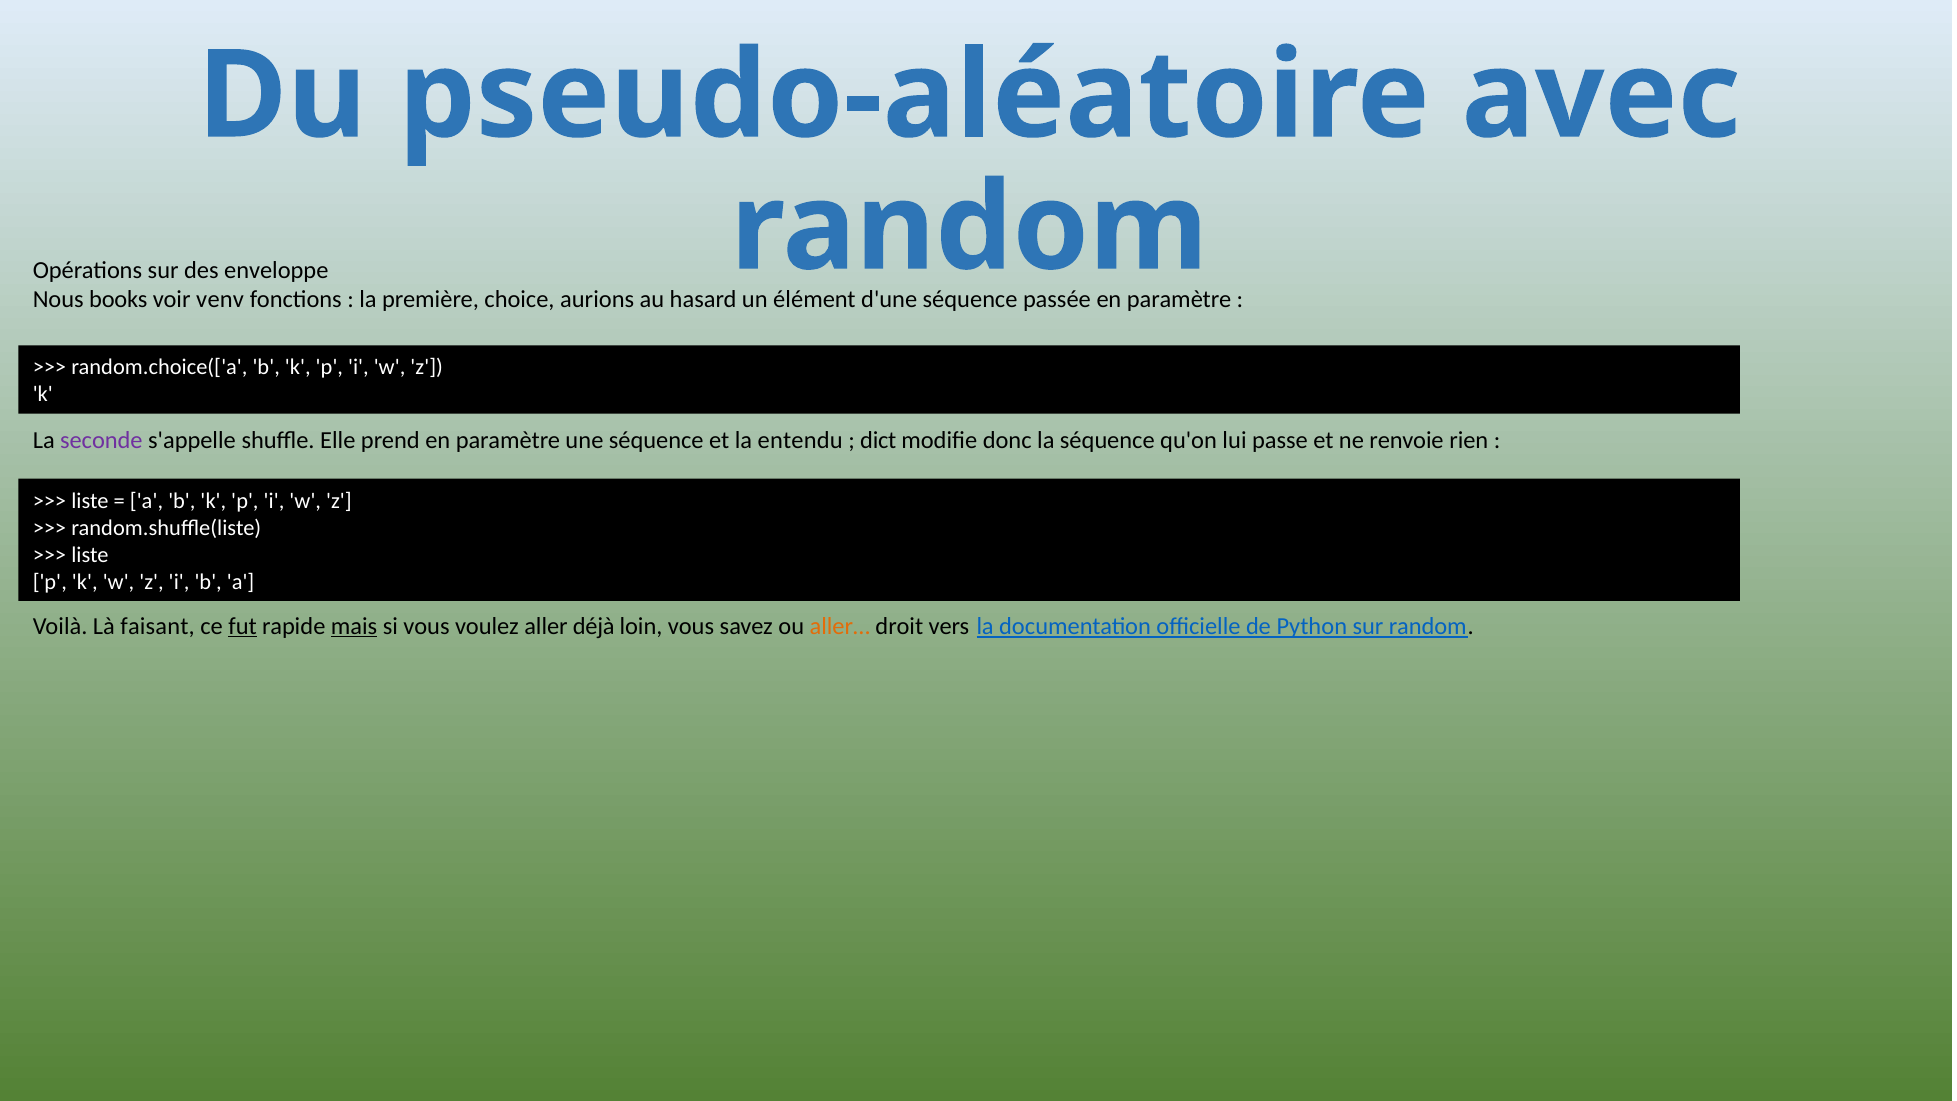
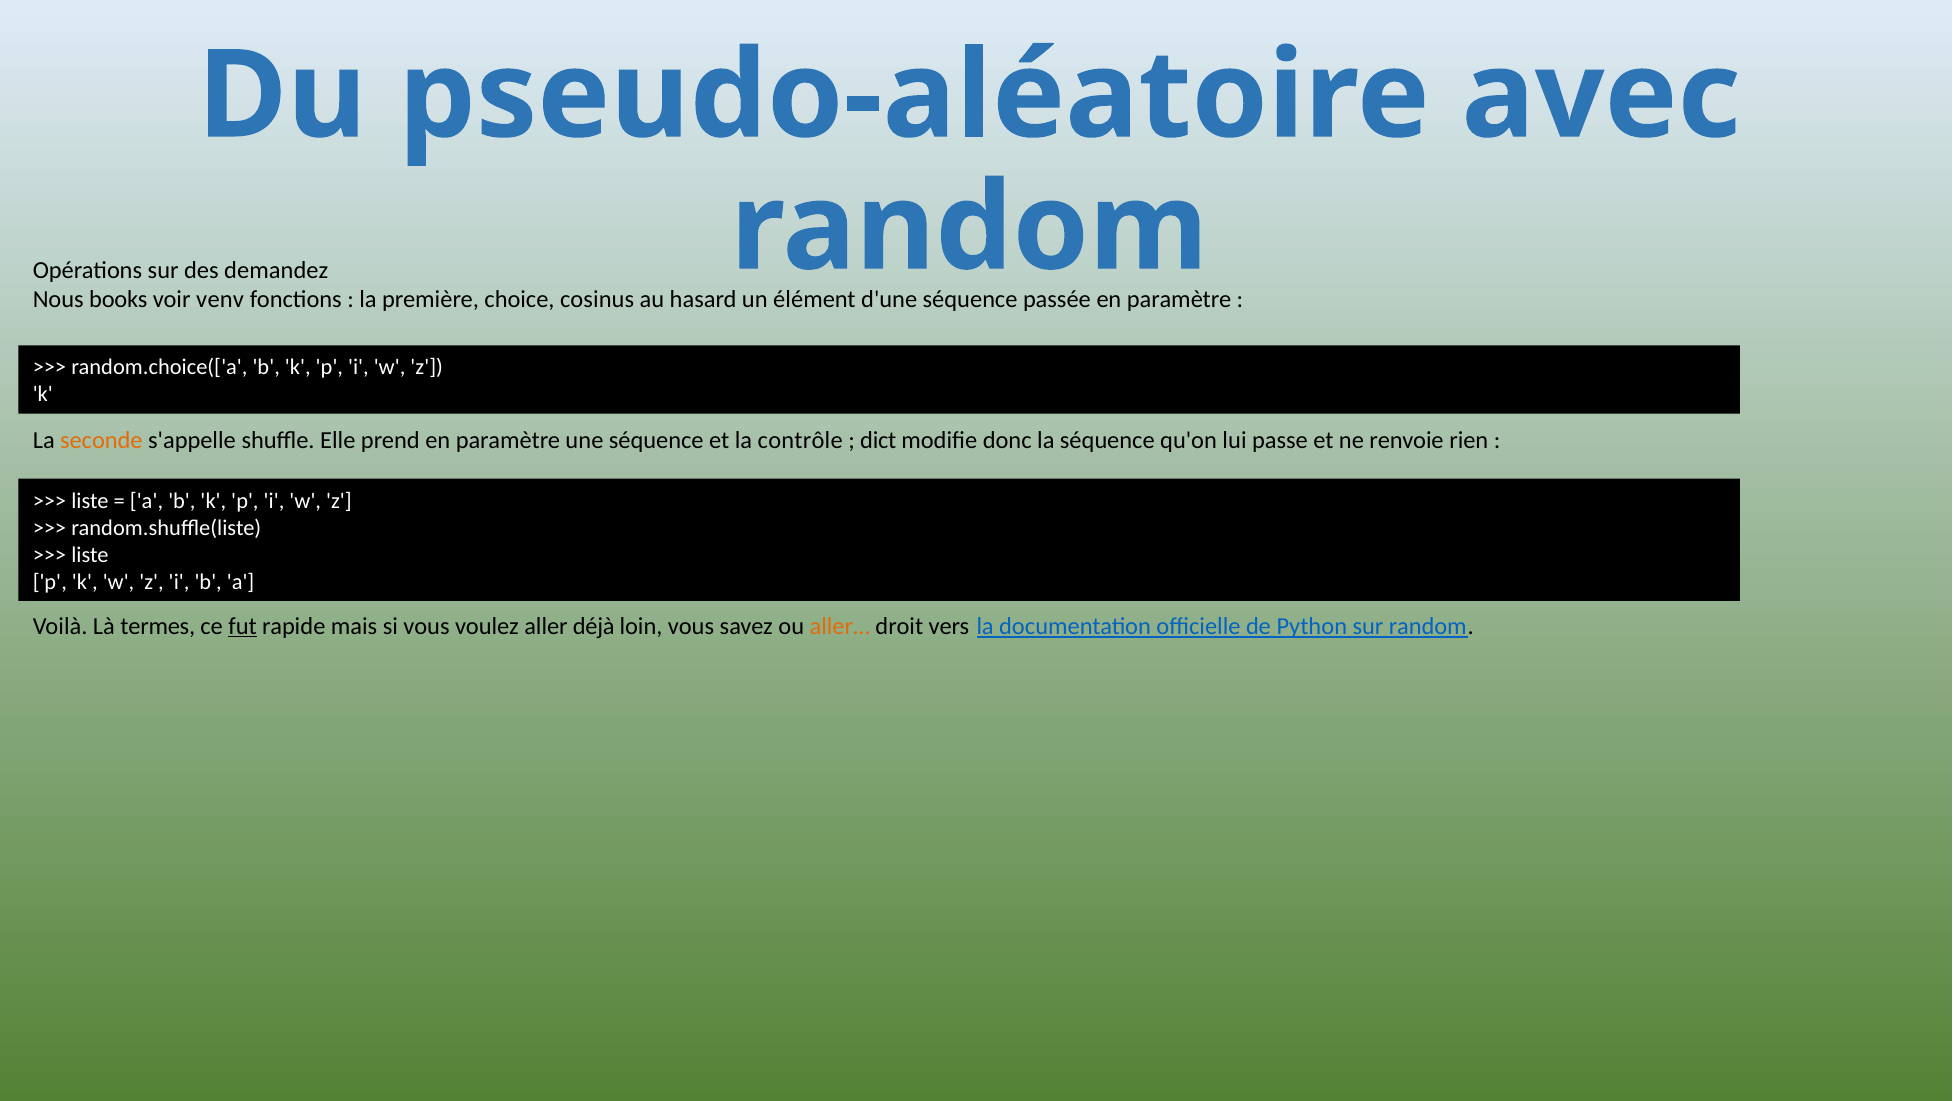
enveloppe: enveloppe -> demandez (276, 270)
aurions: aurions -> cosinus (597, 299)
seconde colour: purple -> orange (101, 441)
entendu: entendu -> contrôle (800, 441)
faisant: faisant -> termes (158, 626)
mais underline: present -> none (354, 626)
